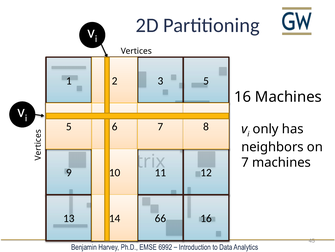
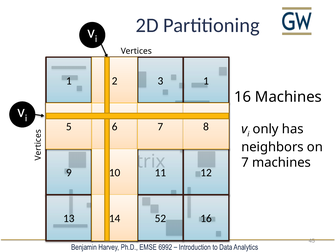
3 5: 5 -> 1 (206, 81)
66: 66 -> 52 (160, 218)
